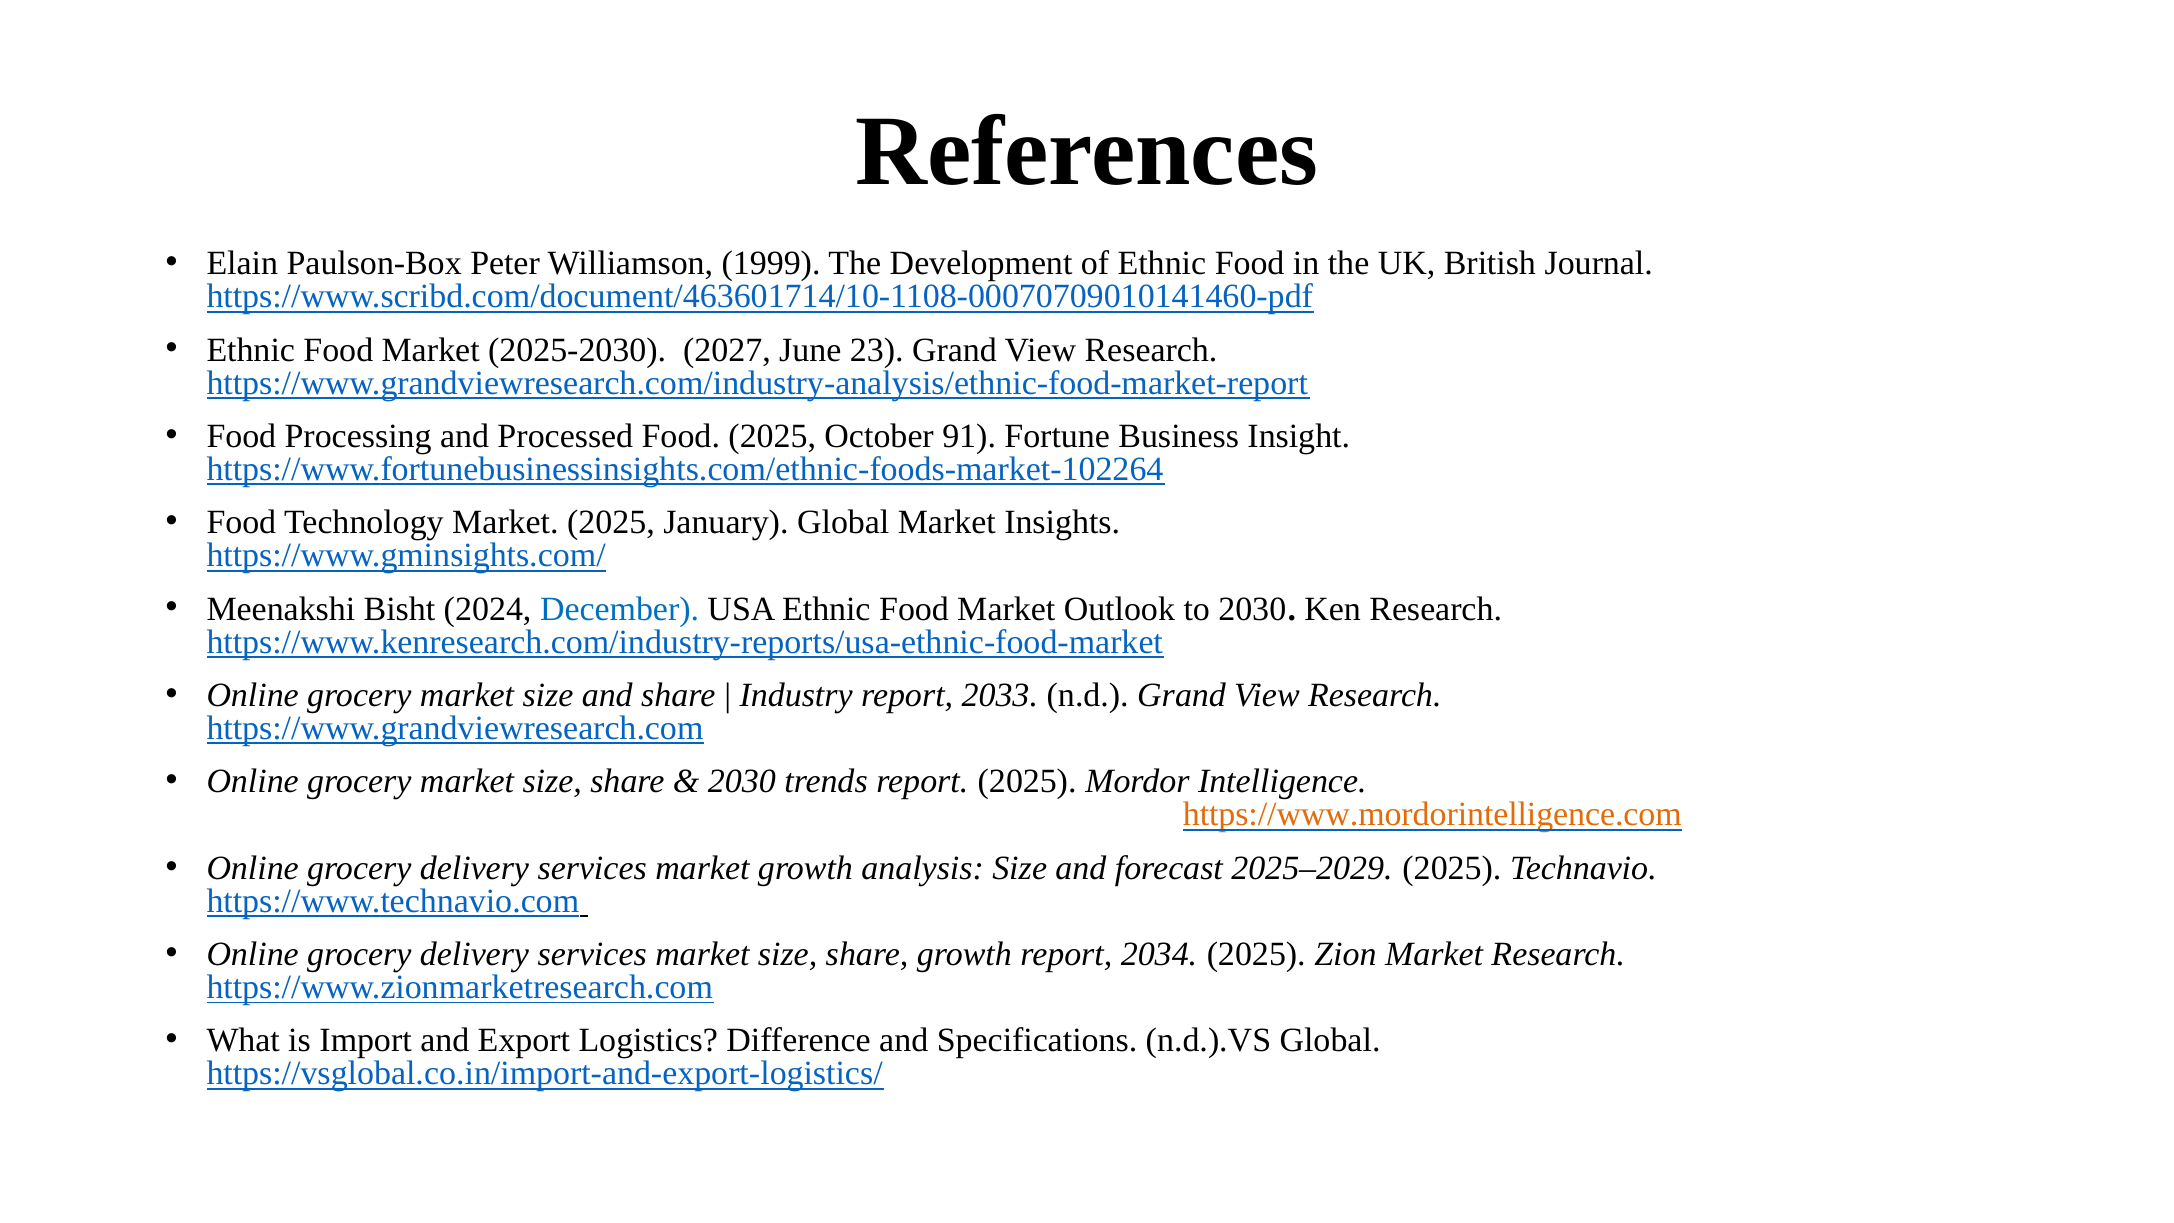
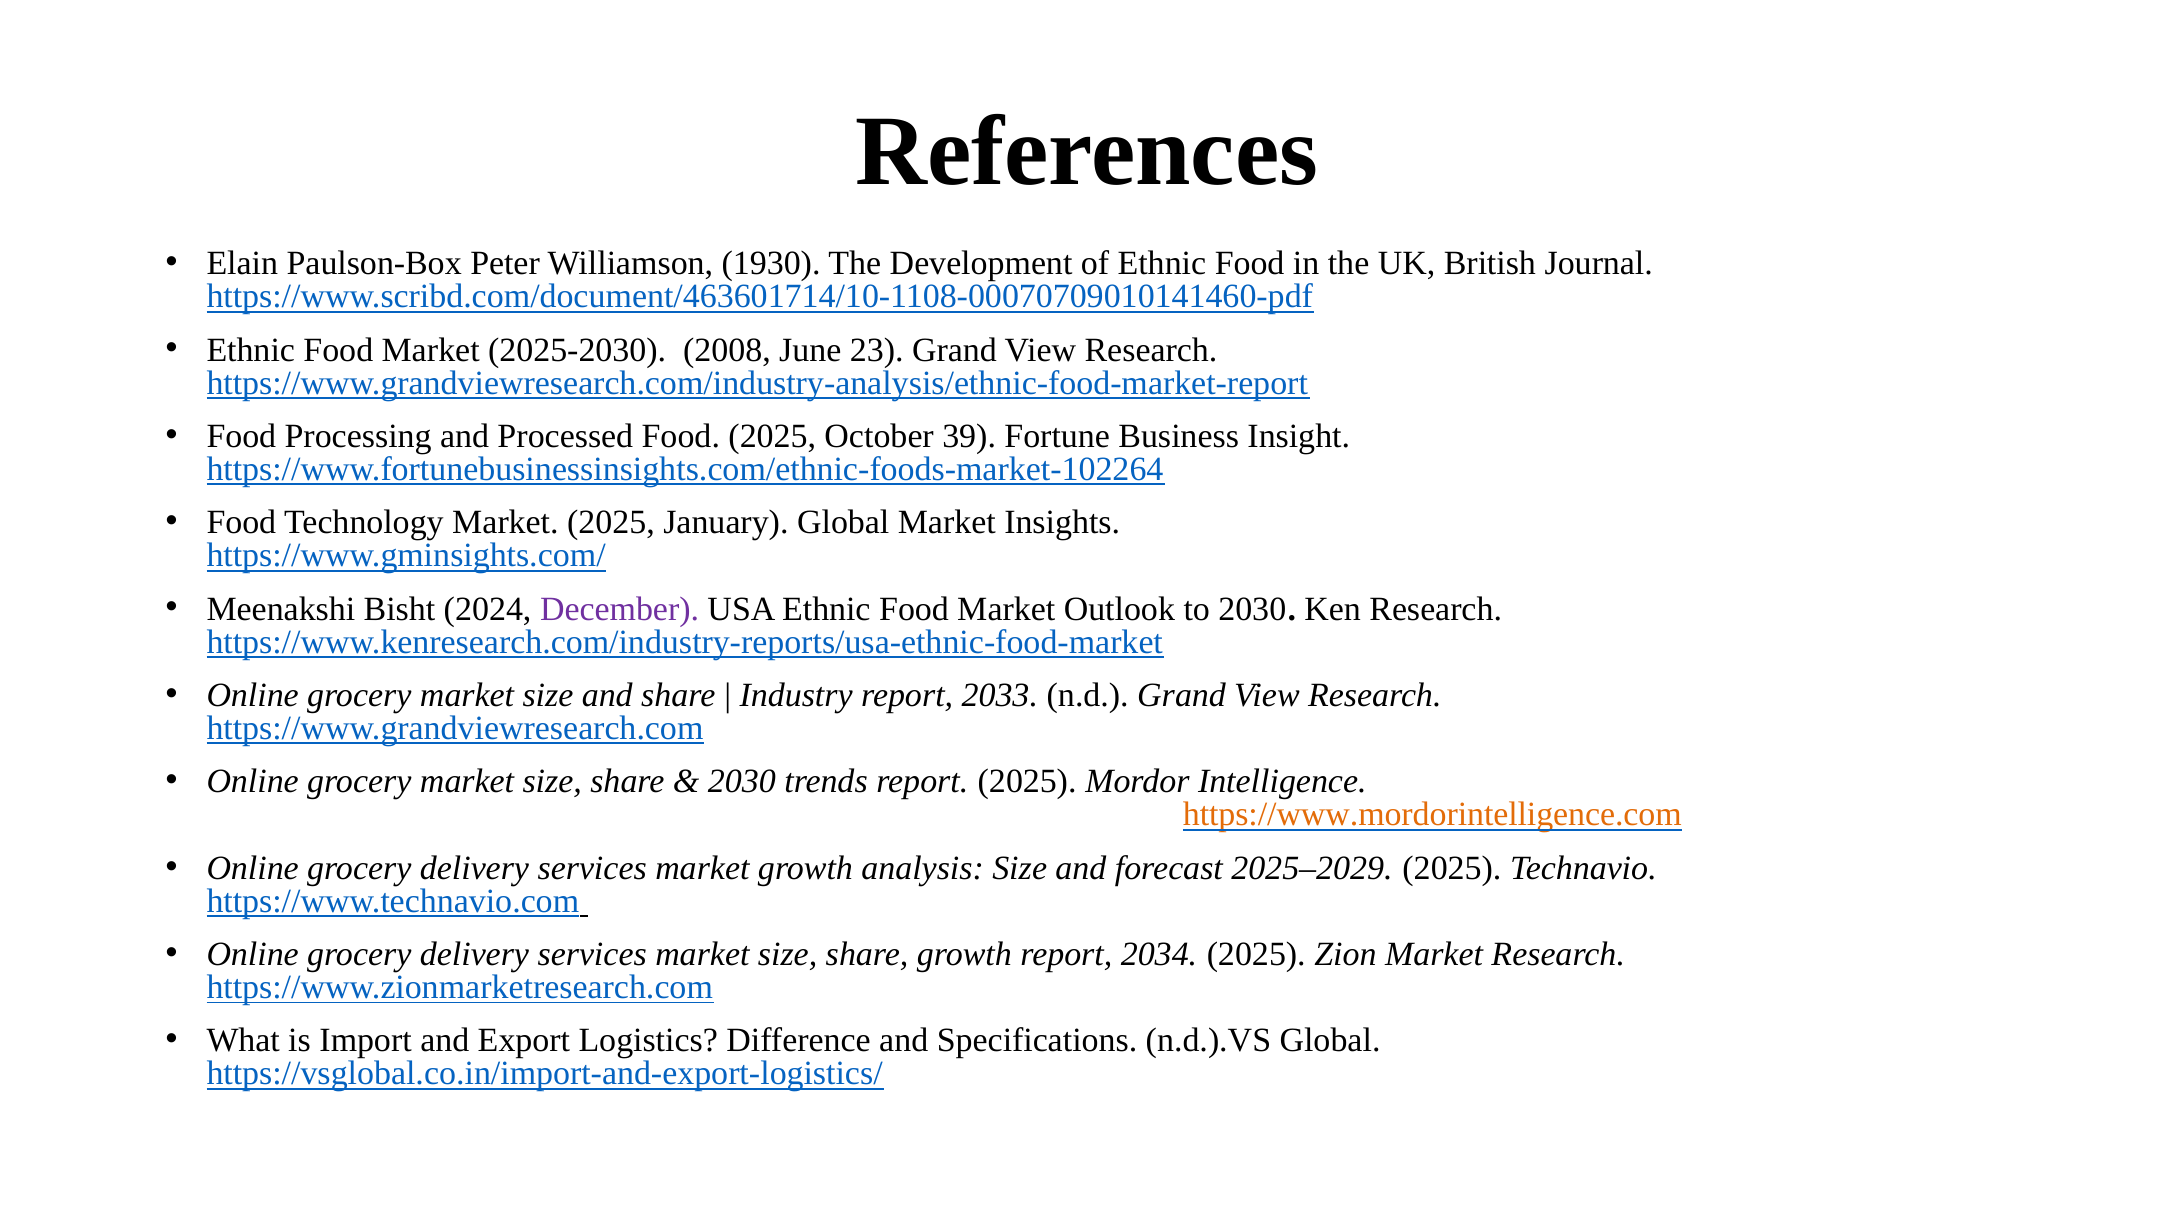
1999: 1999 -> 1930 (771, 264)
2027: 2027 -> 2008 (727, 350)
91: 91 -> 39 (969, 436)
December colour: blue -> purple (620, 609)
